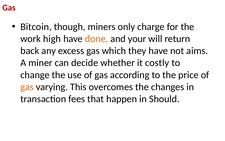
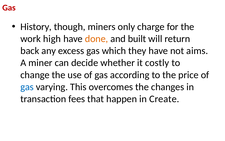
Bitcoin: Bitcoin -> History (36, 27)
your: your -> built (137, 39)
gas colour: orange -> blue (27, 87)
Should: Should -> Create (164, 99)
